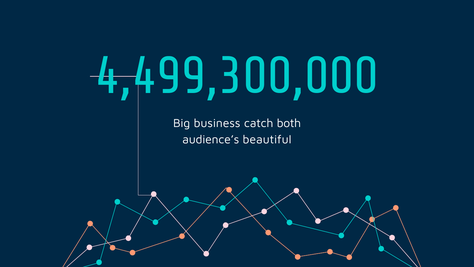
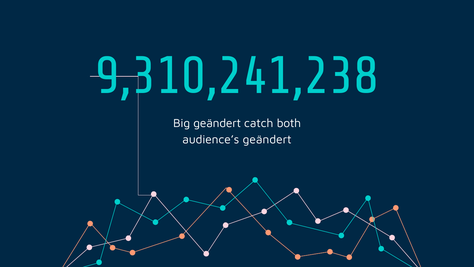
4,499,300,000: 4,499,300,000 -> 9,310,241,238 (237, 76)
Big business: business -> geändert (217, 123)
audience’s beautiful: beautiful -> geändert (267, 139)
